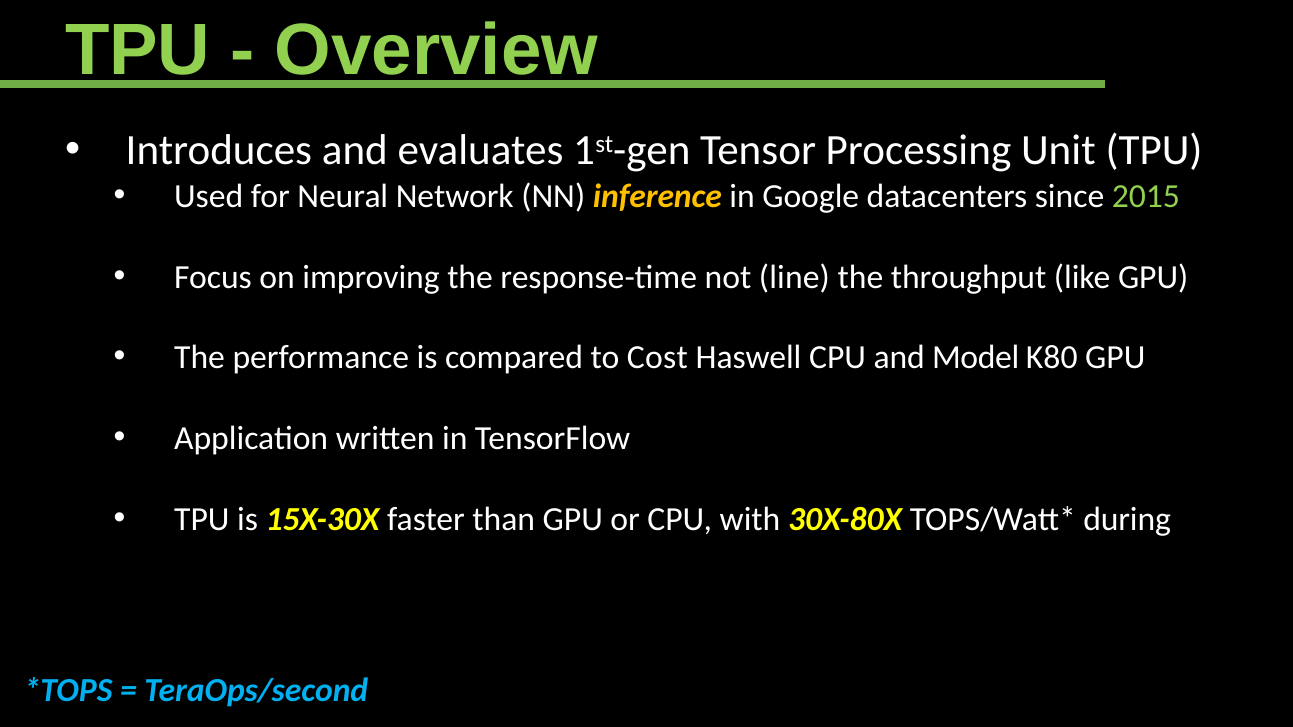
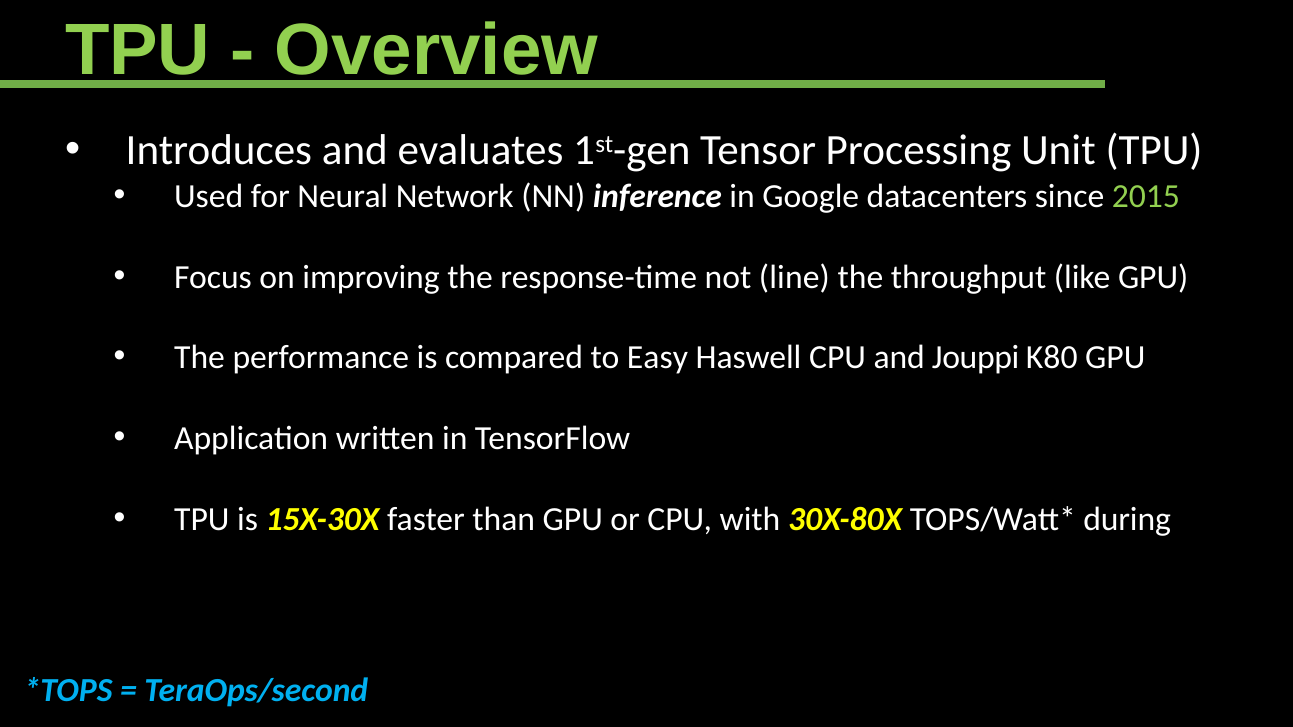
inference colour: yellow -> white (657, 196)
Cost: Cost -> Easy (657, 358)
Model: Model -> Jouppi (976, 358)
